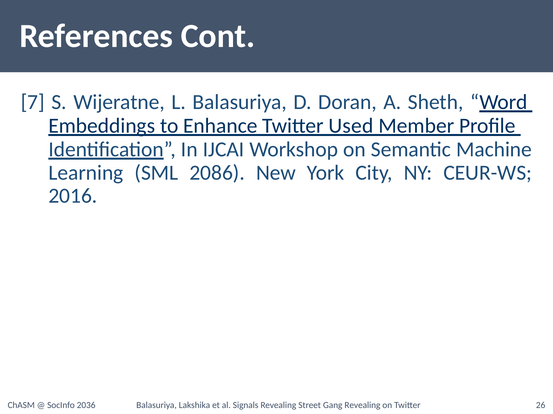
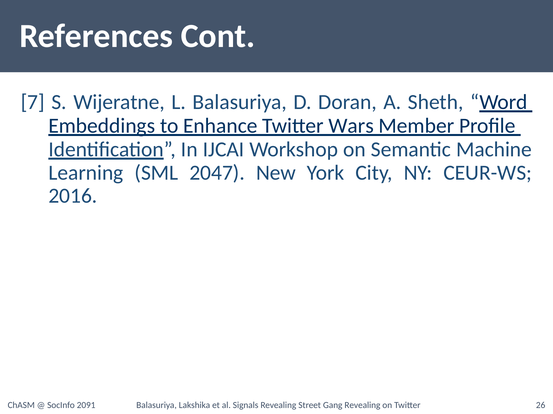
Used: Used -> Wars (351, 126)
2086: 2086 -> 2047 (217, 173)
2036: 2036 -> 2091 (86, 406)
